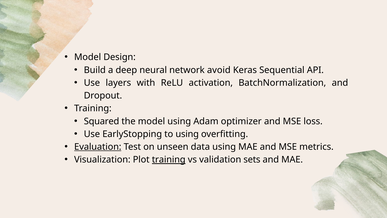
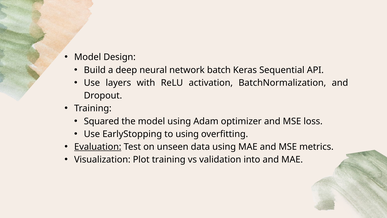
avoid: avoid -> batch (219, 70)
training underline: present -> none (169, 159)
sets: sets -> into (252, 159)
